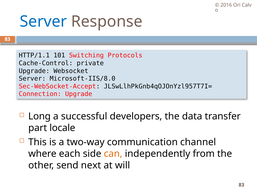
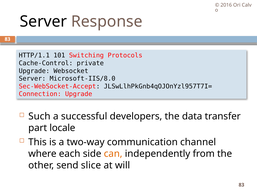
Server colour: blue -> black (43, 21)
Long: Long -> Such (39, 116)
next: next -> slice (91, 165)
